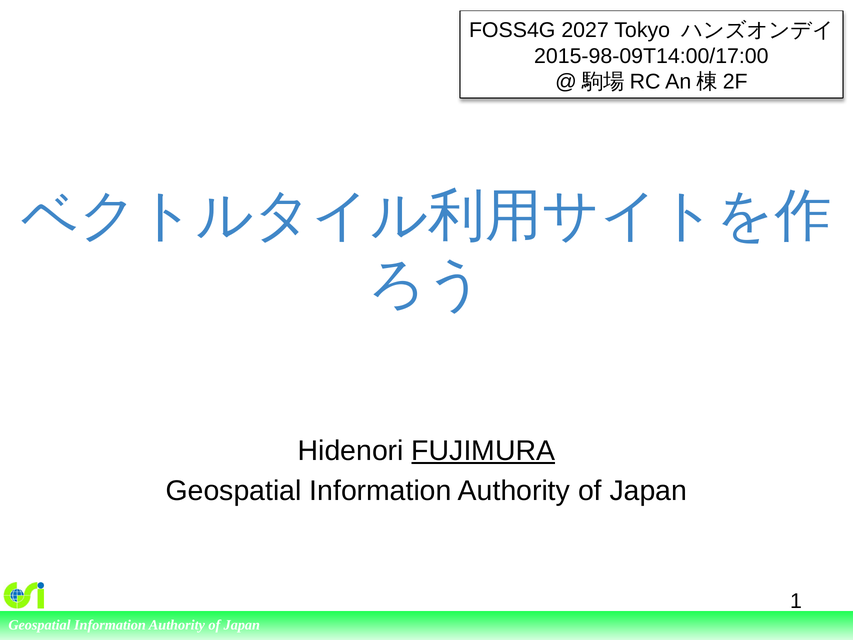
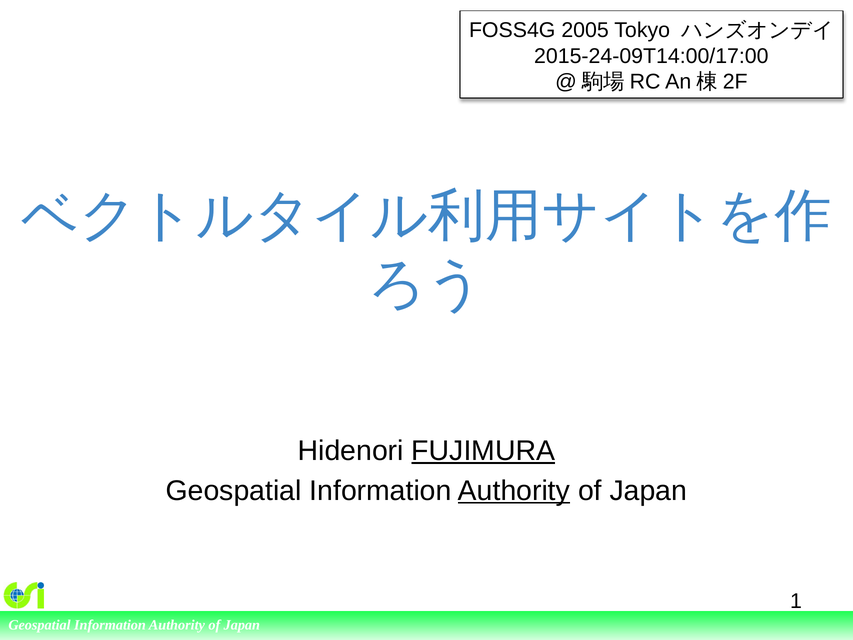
2027: 2027 -> 2005 (585, 30)
2015-98-09T14:00/17:00: 2015-98-09T14:00/17:00 -> 2015-24-09T14:00/17:00 (651, 56)
Authority underline: none -> present (514, 490)
